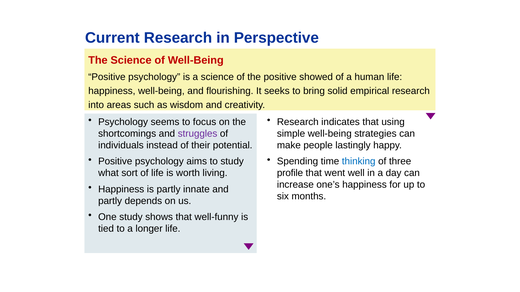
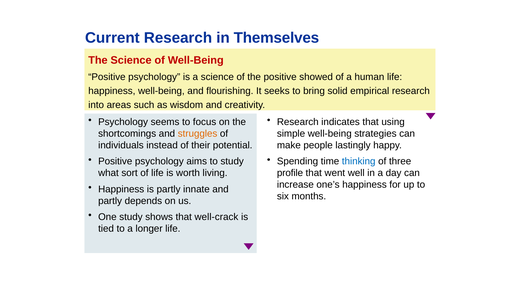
Perspective: Perspective -> Themselves (276, 38)
struggles colour: purple -> orange (198, 134)
well-funny: well-funny -> well-crack (216, 217)
